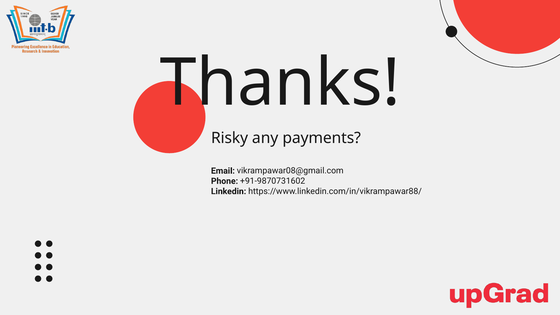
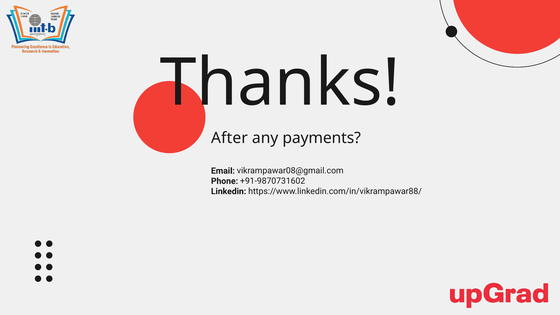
Risky: Risky -> After (229, 138)
